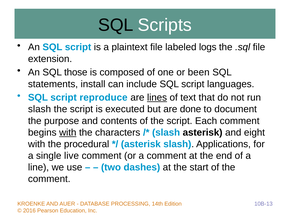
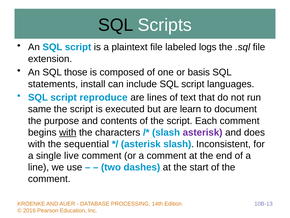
been: been -> basis (199, 72)
lines underline: present -> none (157, 97)
slash: slash -> same (40, 109)
done: done -> learn (191, 109)
asterisk colour: black -> purple (203, 132)
eight: eight -> does (254, 132)
procedural: procedural -> sequential (87, 144)
Applications: Applications -> Inconsistent (223, 144)
